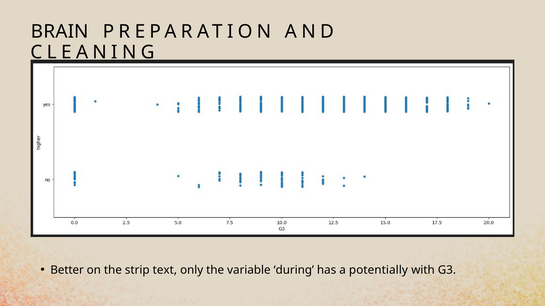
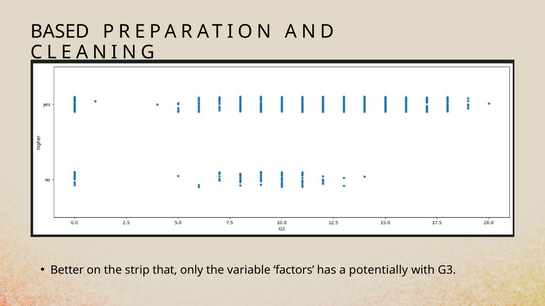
BRAIN: BRAIN -> BASED (60, 32)
text: text -> that (165, 270)
during: during -> factors (294, 270)
